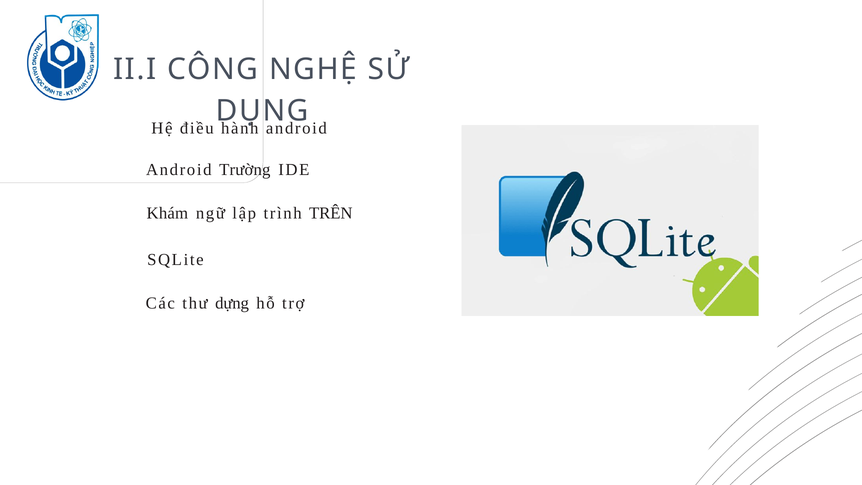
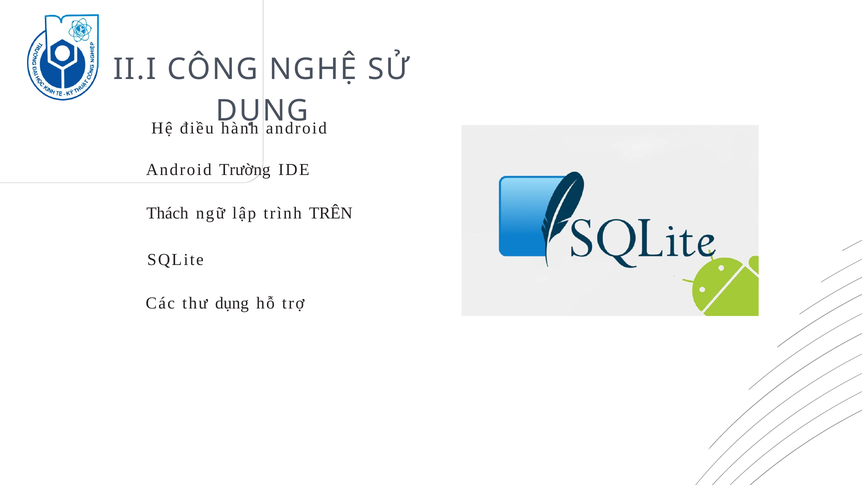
Khám: Khám -> Thách (167, 213)
thư dựng: dựng -> dụng (232, 303)
